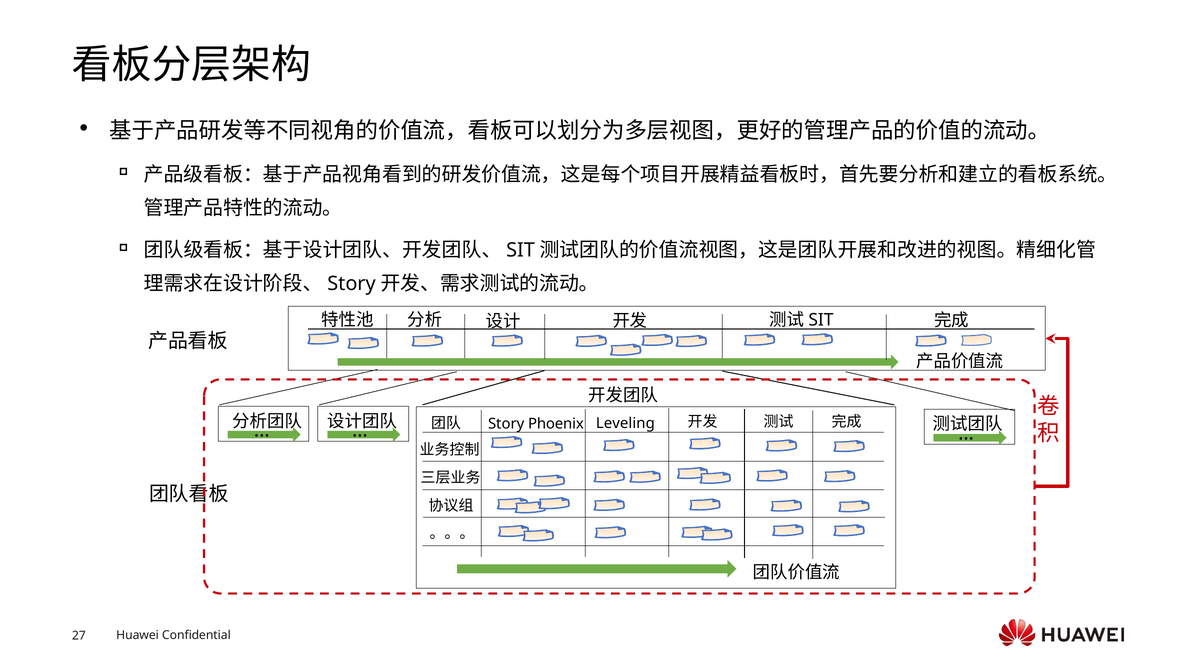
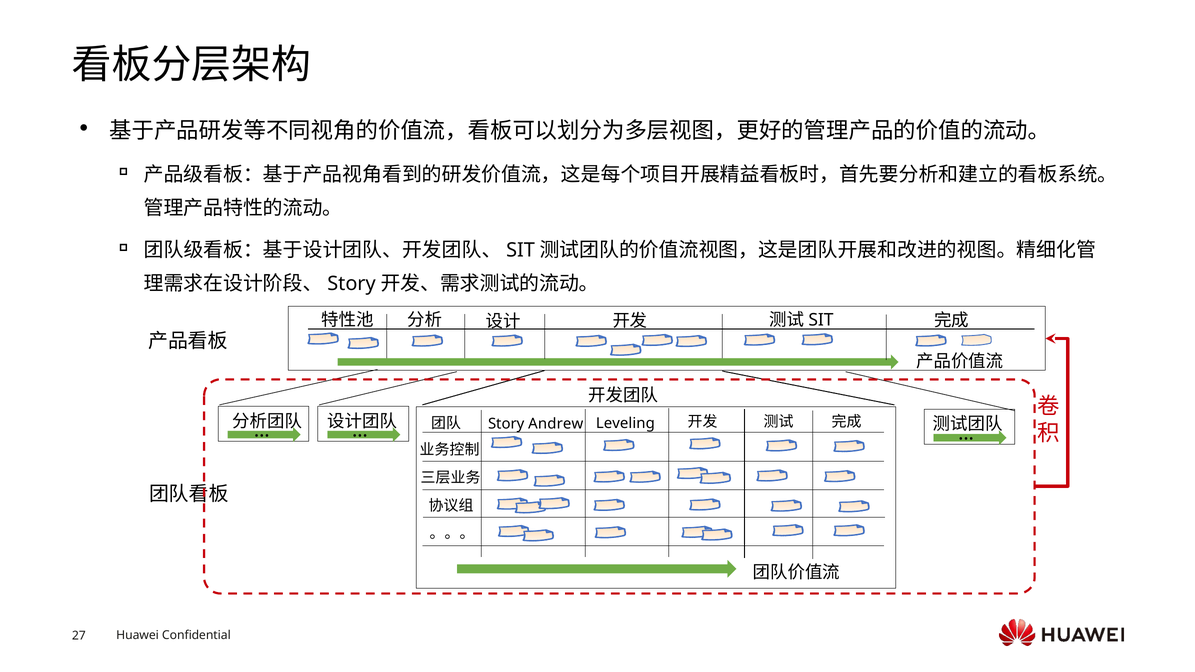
Phoenix: Phoenix -> Andrew (556, 424)
